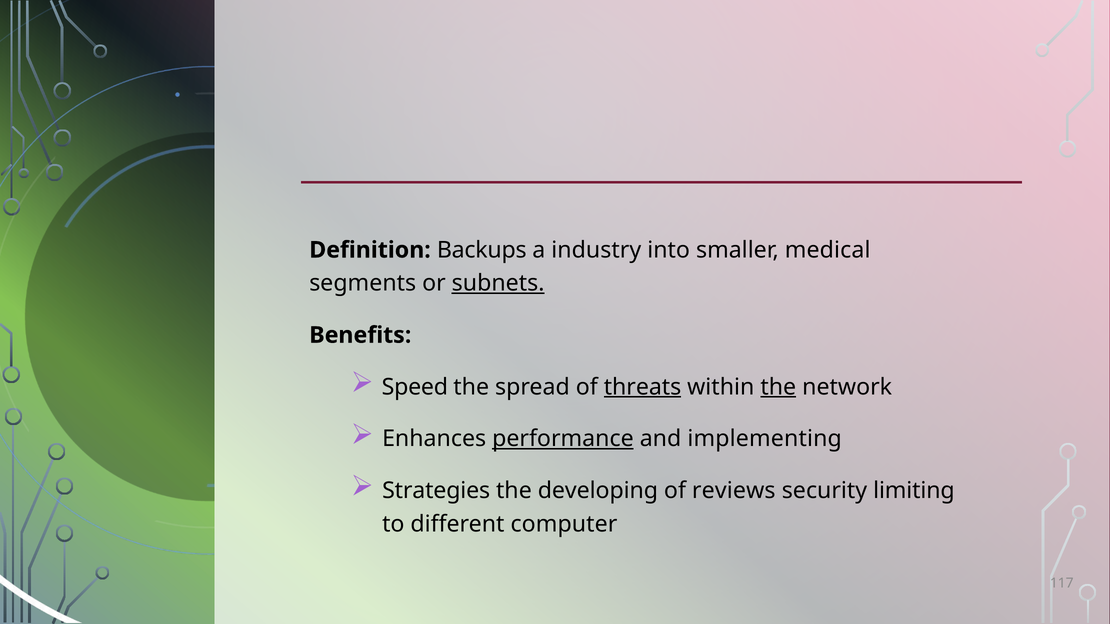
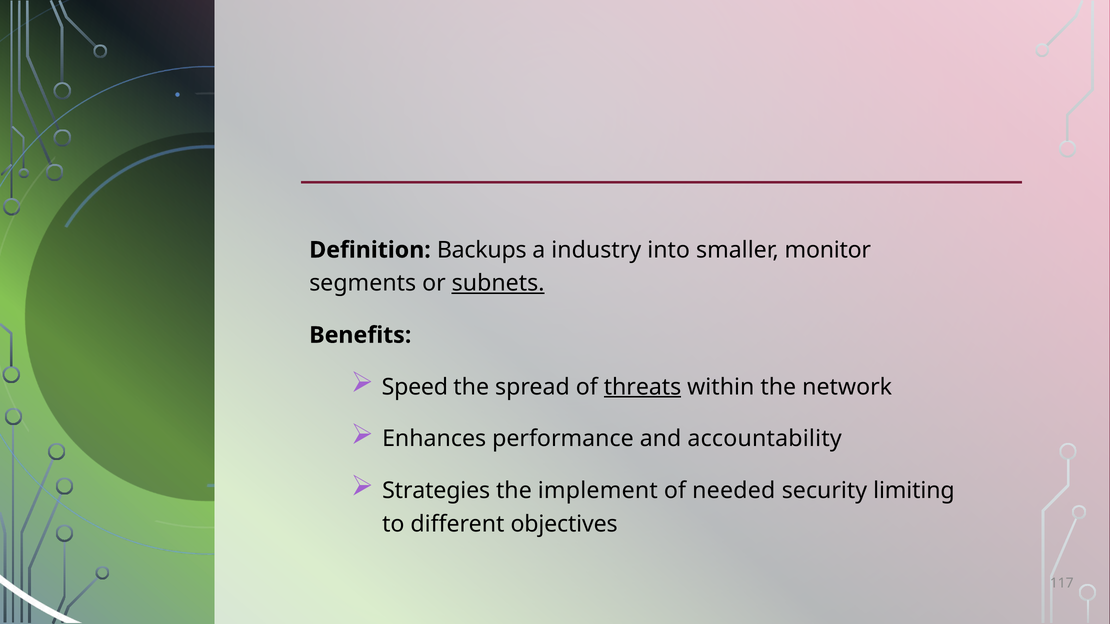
medical: medical -> monitor (828, 250)
the underline: present -> none (778, 387)
performance underline: present -> none (563, 439)
implementing: implementing -> accountability (765, 439)
developing: developing -> implement (598, 491)
reviews: reviews -> needed (734, 491)
computer: computer -> objectives (564, 524)
